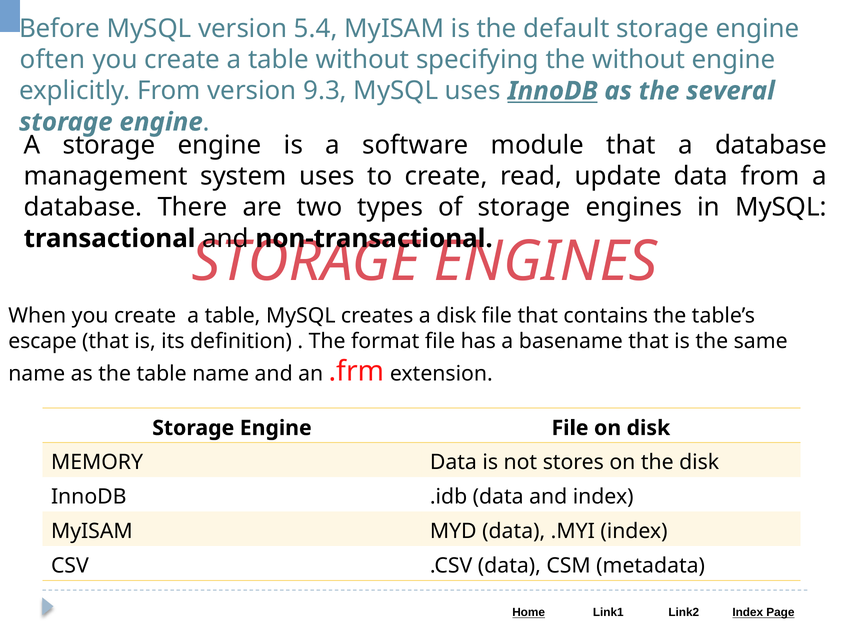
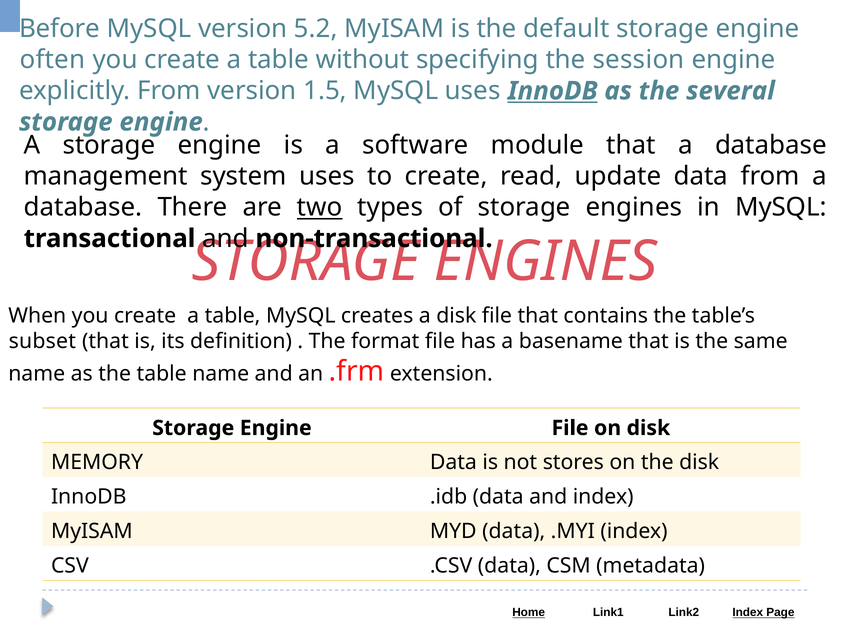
5.4: 5.4 -> 5.2 (316, 29)
the without: without -> session (639, 60)
9.3: 9.3 -> 1.5 (325, 91)
two underline: none -> present (320, 208)
escape: escape -> subset (42, 341)
